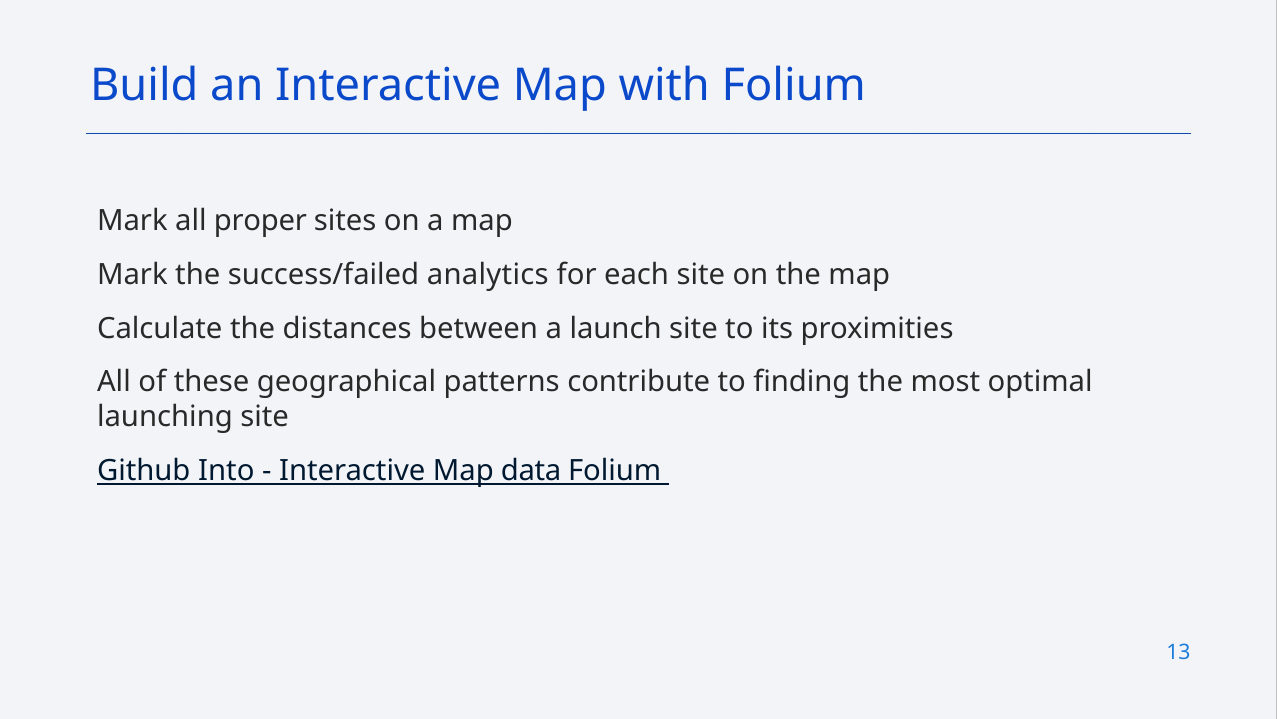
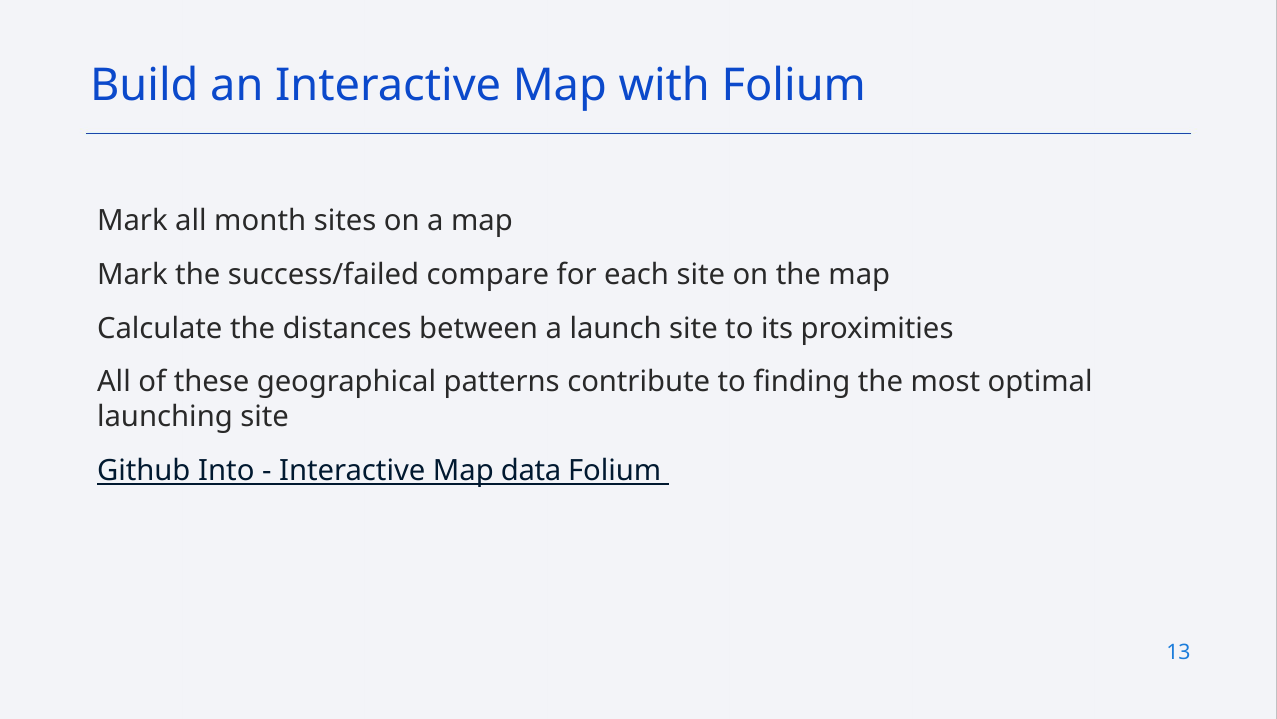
proper: proper -> month (260, 221)
analytics: analytics -> compare (488, 274)
